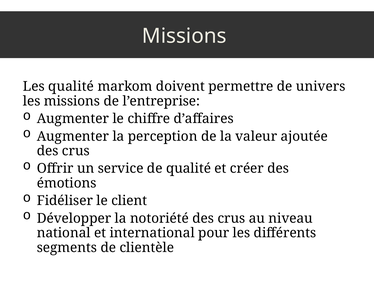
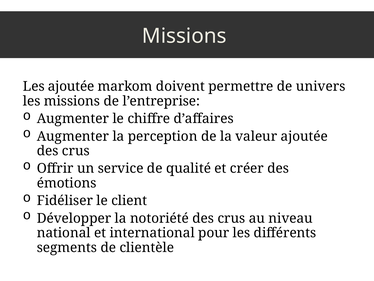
Les qualité: qualité -> ajoutée (71, 86)
